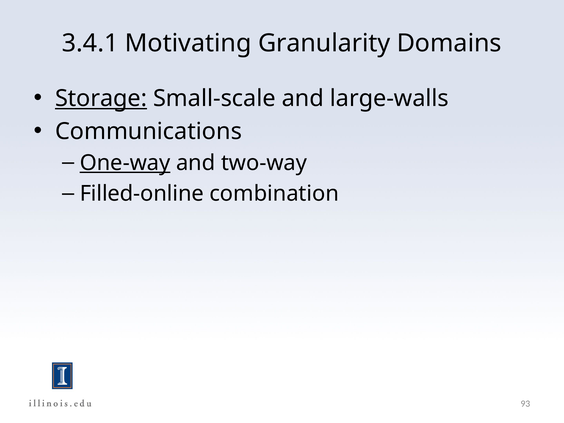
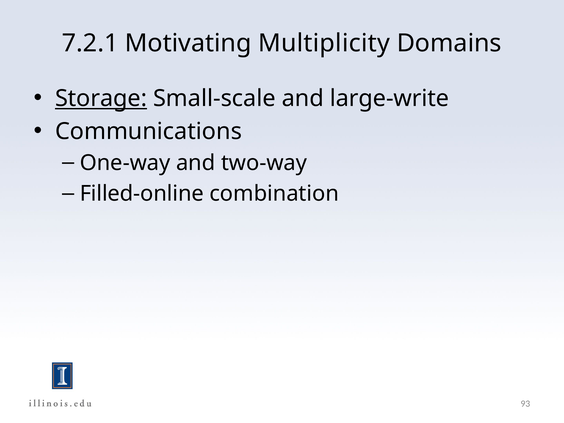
3.4.1: 3.4.1 -> 7.2.1 (90, 43)
Granularity: Granularity -> Multiplicity (324, 43)
large-walls: large-walls -> large-write (389, 98)
One-way underline: present -> none (125, 163)
